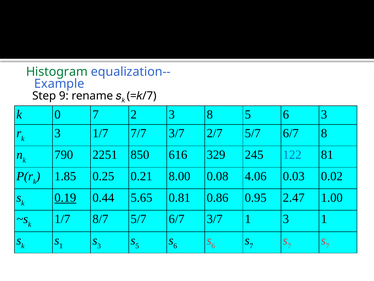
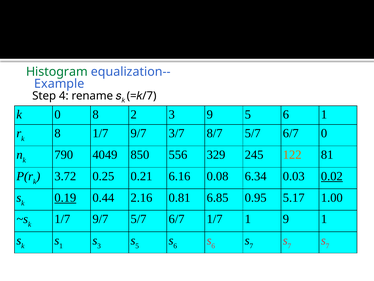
9: 9 -> 4 (64, 96)
0 7: 7 -> 8 (96, 114)
3 8: 8 -> 9 (210, 114)
6 3: 3 -> 1 (324, 114)
k 3: 3 -> 8 (58, 133)
7/7: 7/7 -> 9/7 (139, 133)
2/7: 2/7 -> 8/7 (215, 133)
6/7 8: 8 -> 0 (324, 133)
2251: 2251 -> 4049 (105, 154)
616: 616 -> 556 (178, 154)
122 colour: blue -> orange (292, 154)
1.85: 1.85 -> 3.72 (65, 176)
8.00: 8.00 -> 6.16 (180, 176)
4.06: 4.06 -> 6.34 (256, 176)
0.02 underline: none -> present (332, 176)
5.65: 5.65 -> 2.16 (141, 197)
0.86: 0.86 -> 6.85 (218, 197)
2.47: 2.47 -> 5.17 (294, 197)
k 1/7 8/7: 8/7 -> 9/7 (100, 219)
6/7 3/7: 3/7 -> 1/7 (215, 219)
1 3: 3 -> 9 (286, 219)
